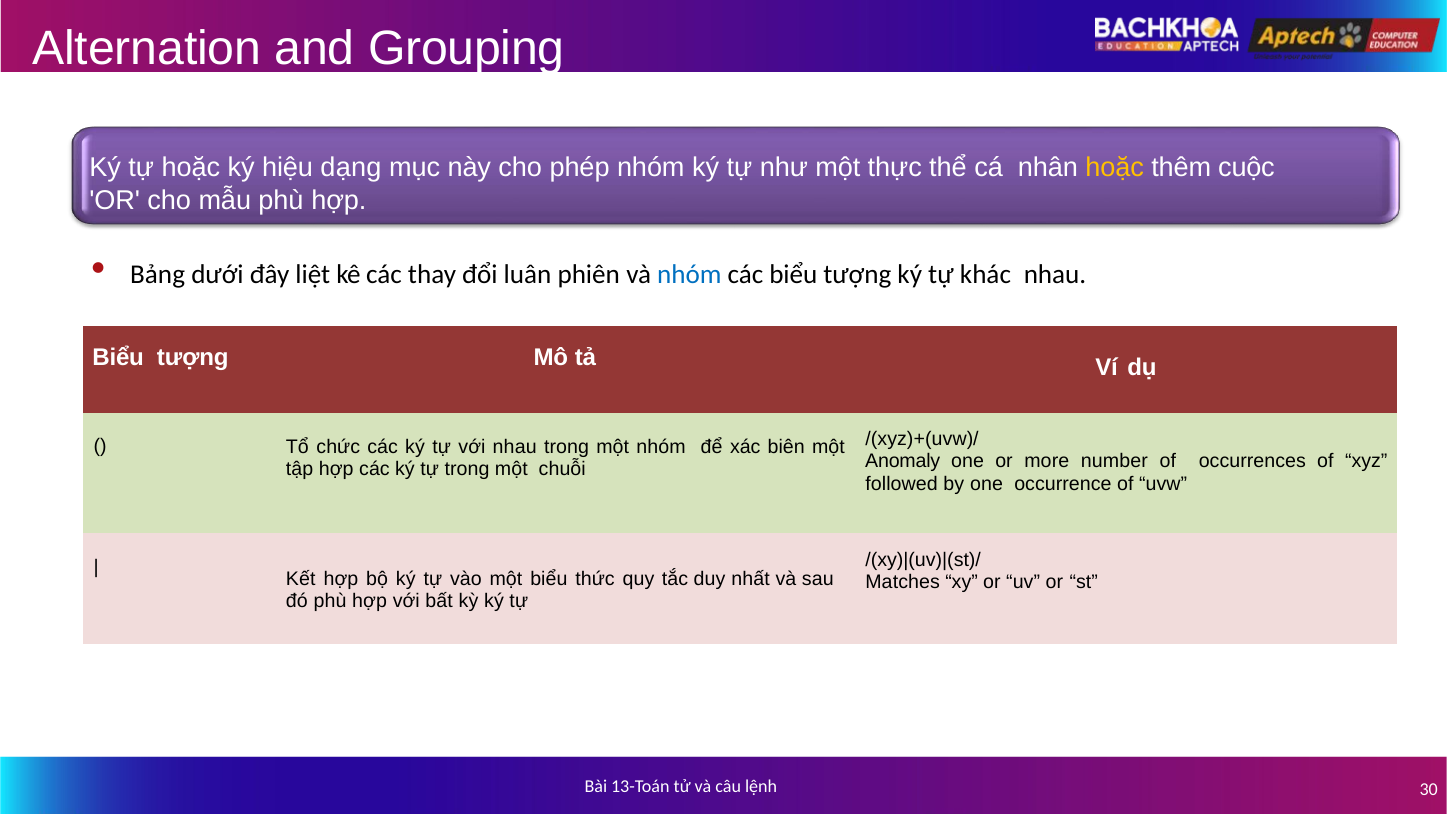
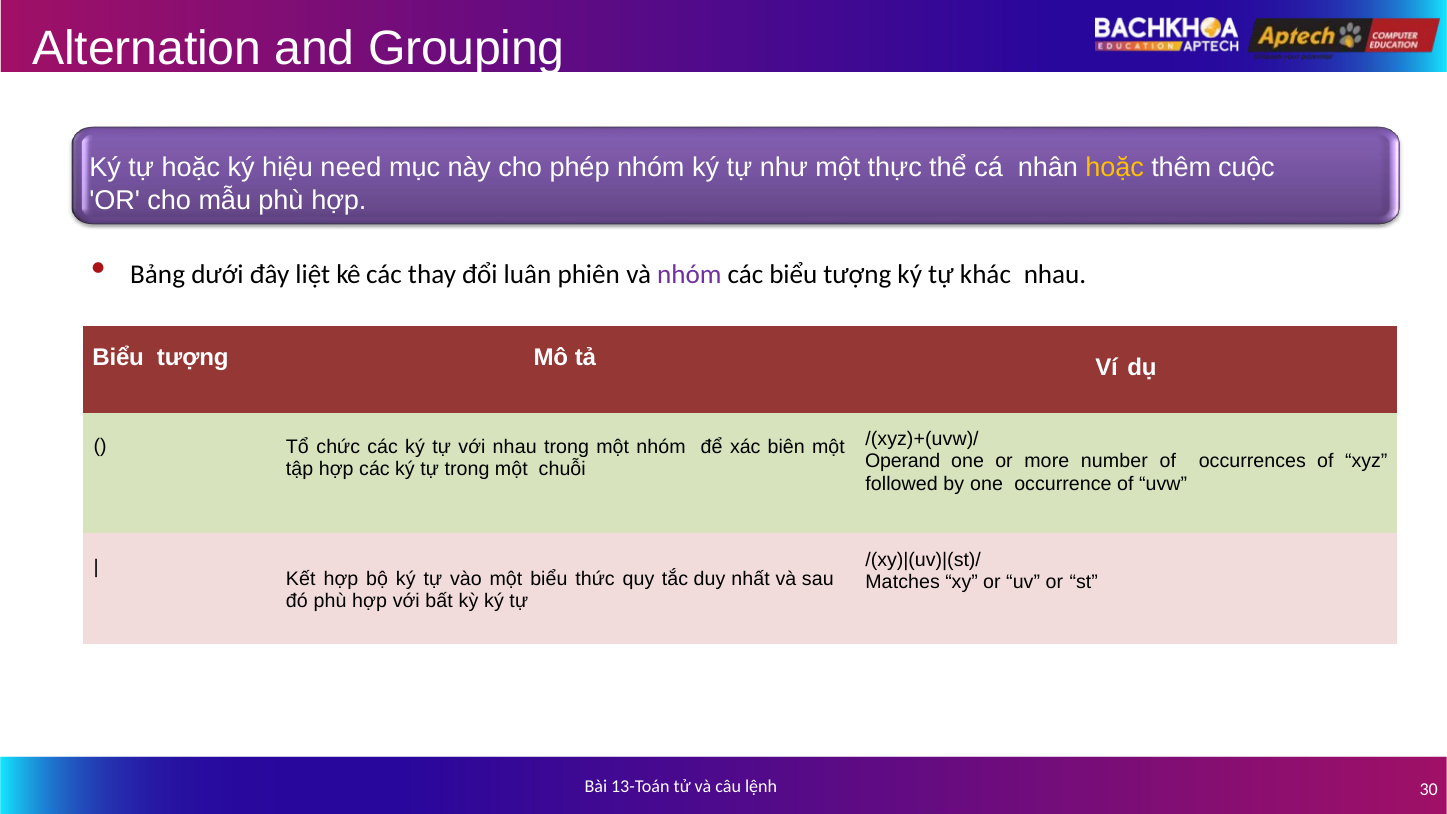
dạng: dạng -> need (351, 167)
nhóm colour: blue -> purple (689, 274)
Anomaly: Anomaly -> Operand (903, 461)
